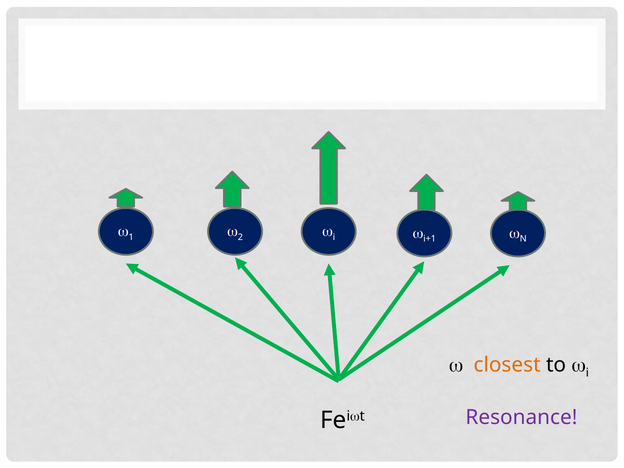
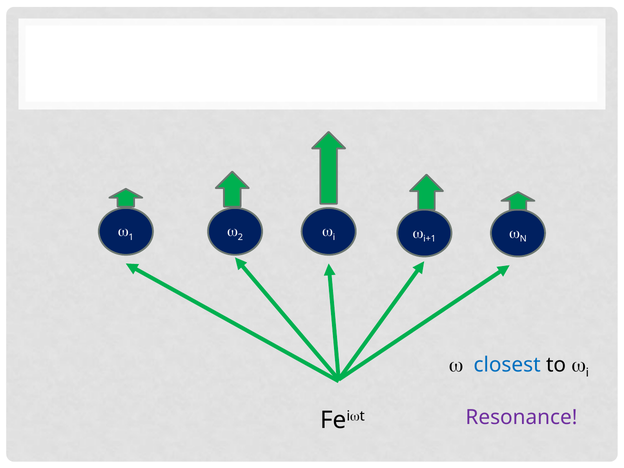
closest colour: orange -> blue (507, 365)
